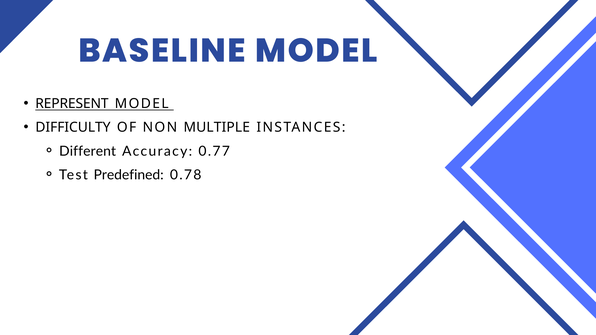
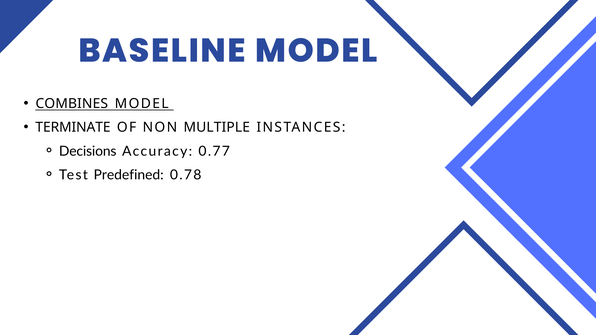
REPRESENT: REPRESENT -> COMBINES (72, 104)
DIFFICULTY: DIFFICULTY -> TERMINATE (73, 128)
Different: Different -> Decisions (88, 151)
